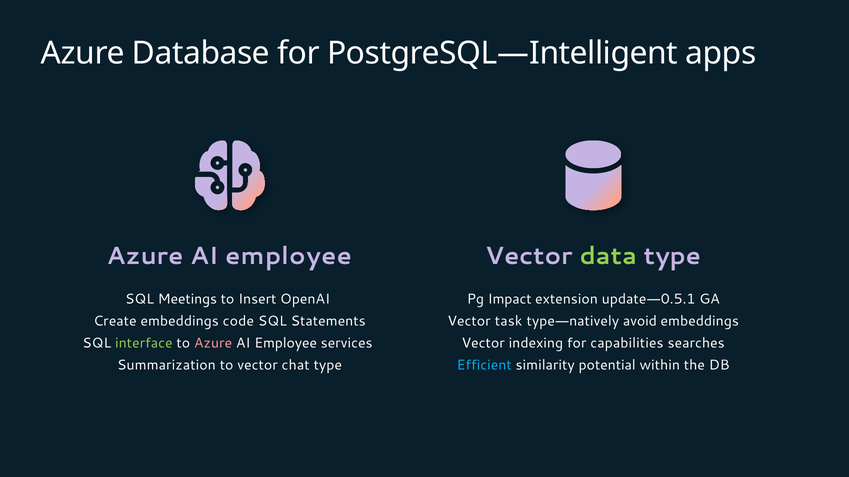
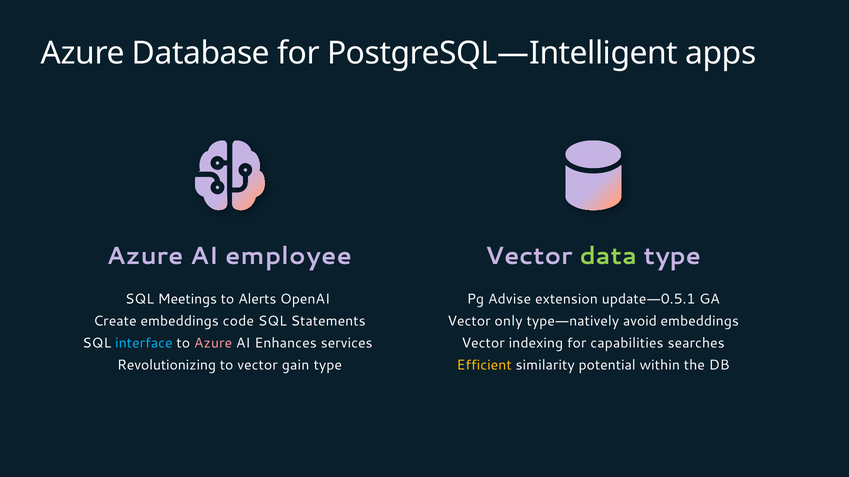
Insert: Insert -> Alerts (257, 300)
Impact: Impact -> Advise (510, 300)
task: task -> only (509, 322)
interface colour: light green -> light blue (144, 343)
Employee: Employee -> Enhances (286, 343)
Summarization: Summarization -> Revolutionizing (167, 365)
chat: chat -> gain (296, 365)
Efficient colour: light blue -> yellow (484, 365)
